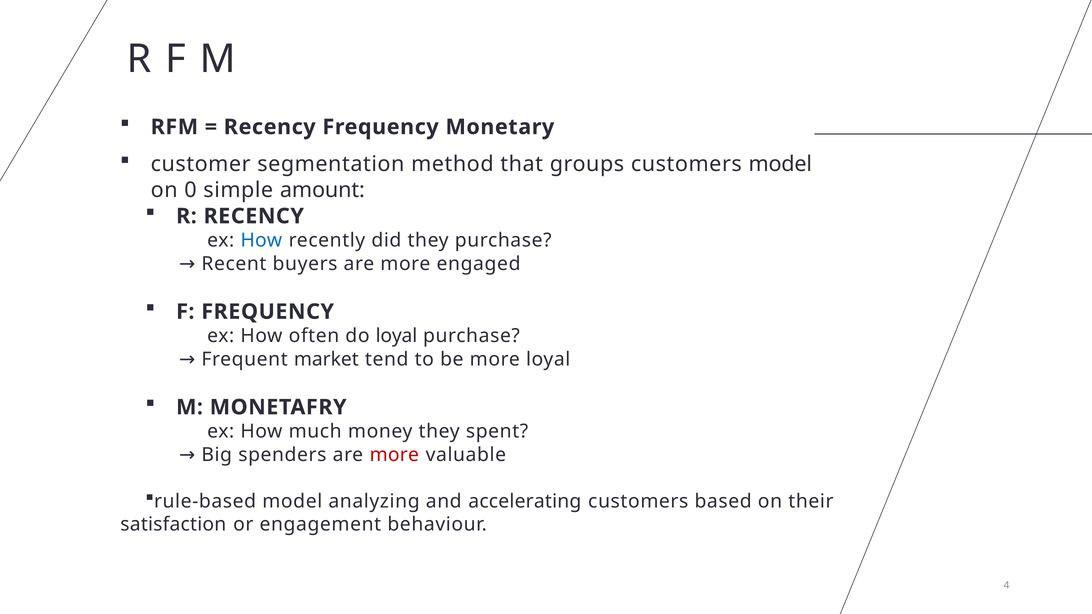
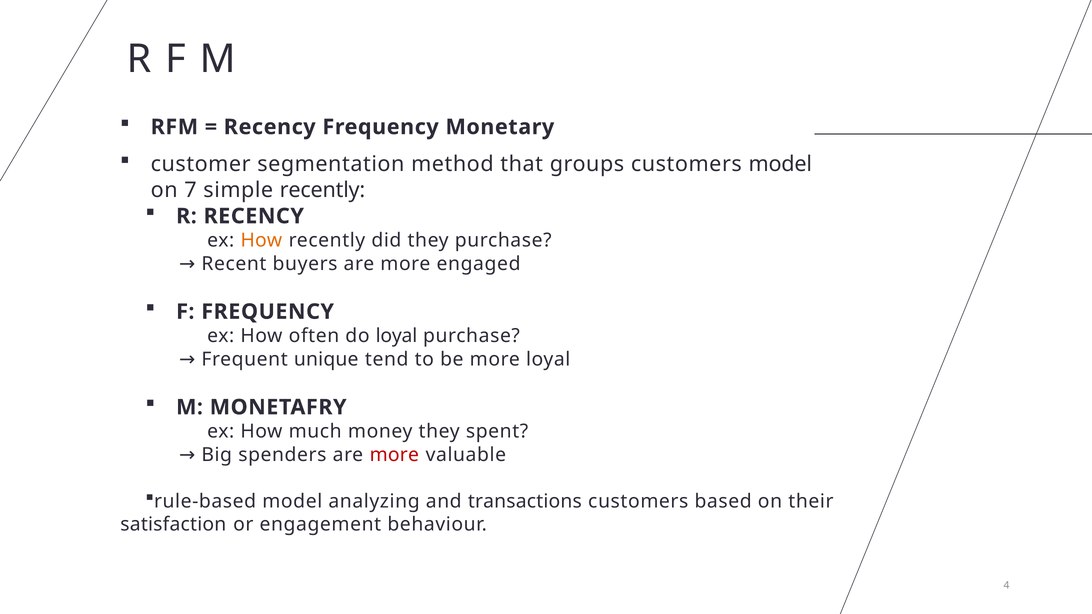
0: 0 -> 7 (191, 190)
simple amount: amount -> recently (322, 190)
How colour: blue -> orange (261, 241)
market: market -> unique (326, 359)
accelerating: accelerating -> transactions (525, 501)
